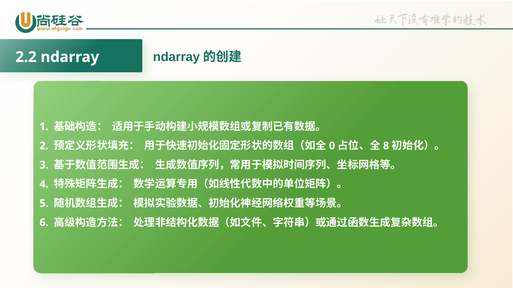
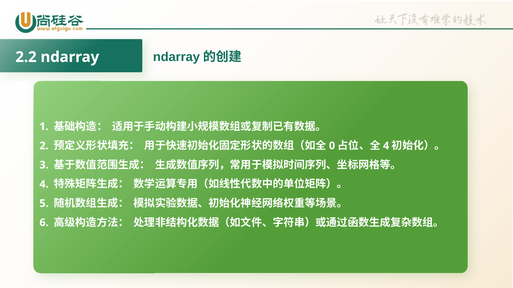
8: 8 -> 4 (386, 146)
